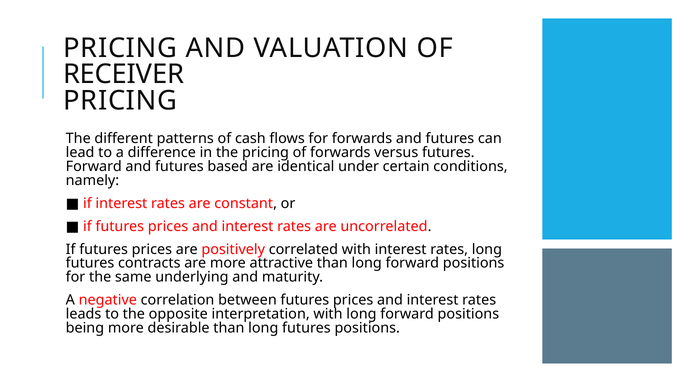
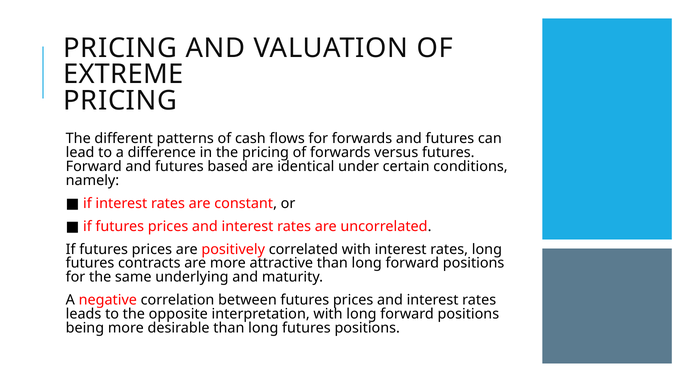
RECEIVER: RECEIVER -> EXTREME (123, 74)
